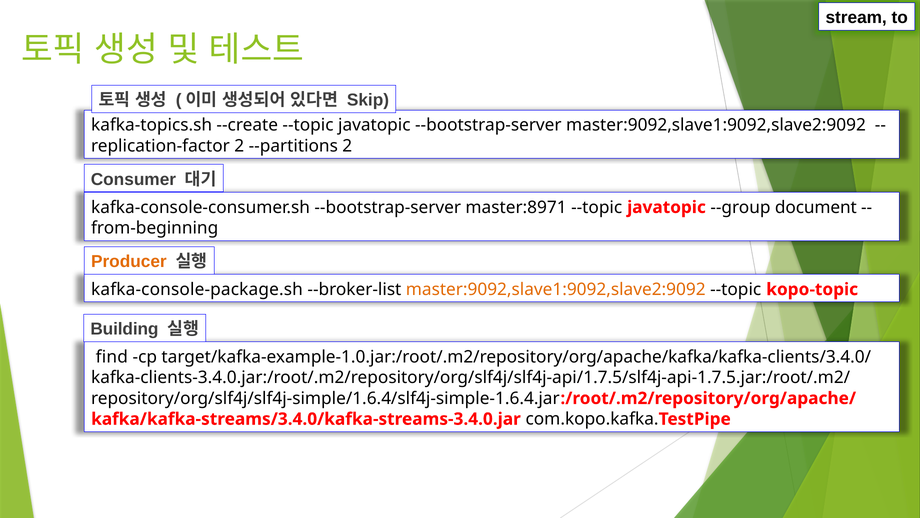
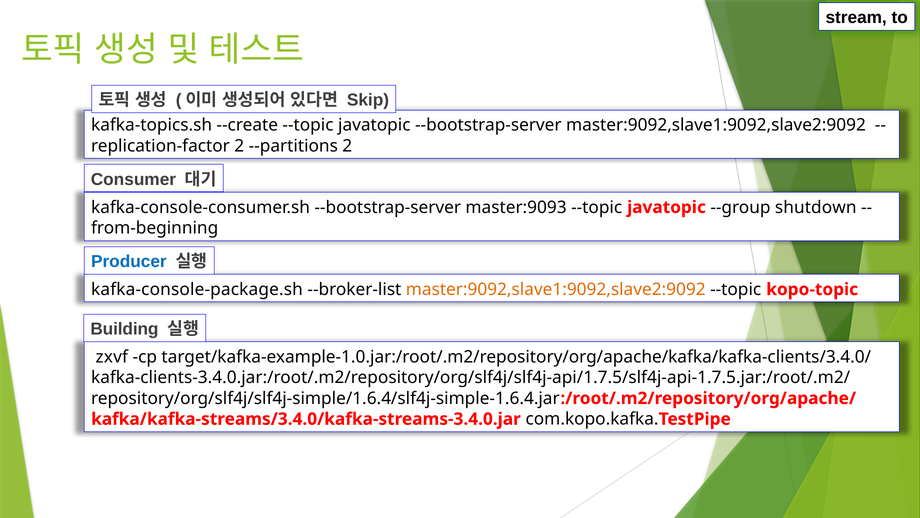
master:8971: master:8971 -> master:9093 (516, 207)
document: document -> shutdown (816, 207)
Producer colour: orange -> blue (129, 261)
find: find -> zxvf (112, 357)
